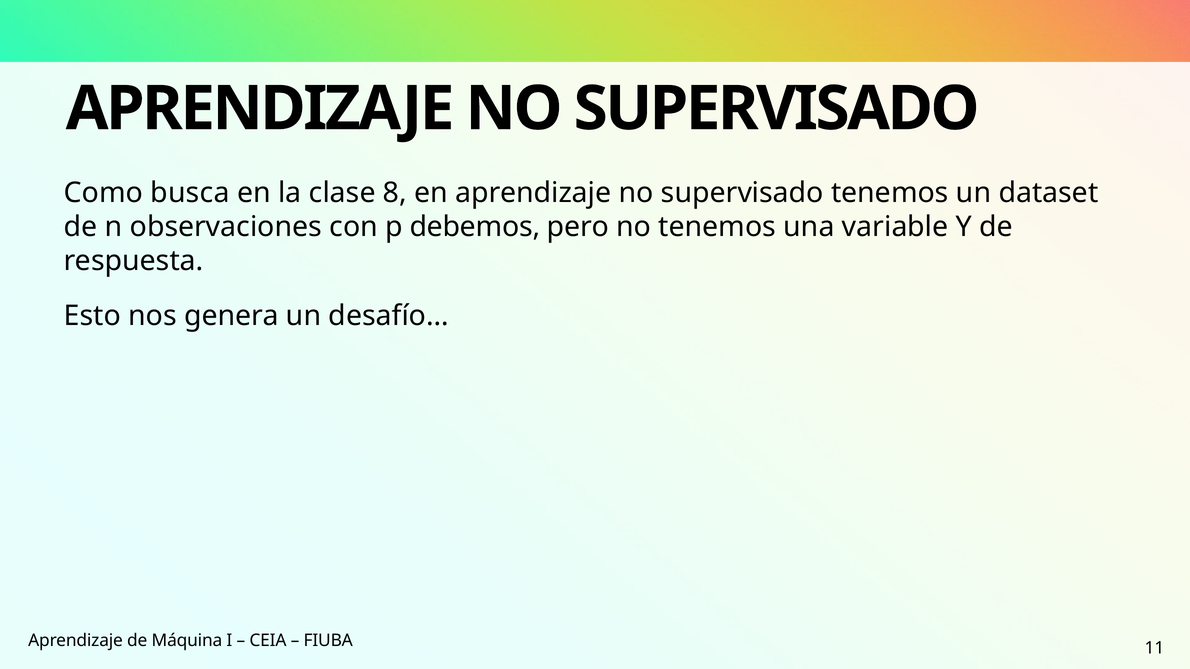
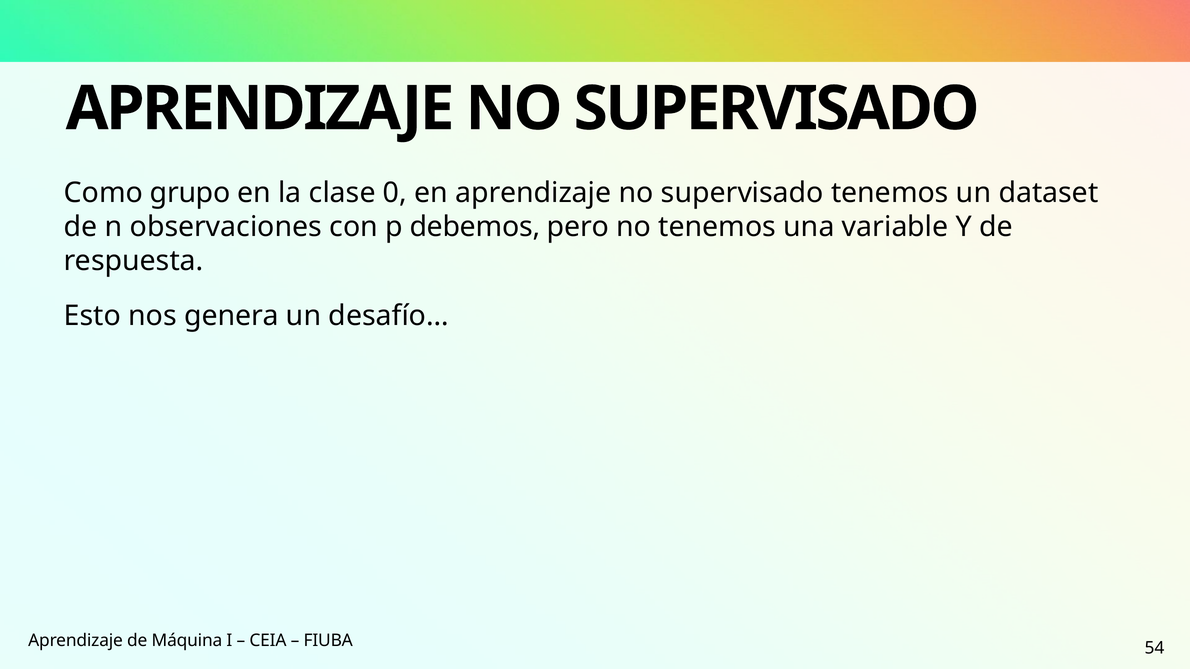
busca: busca -> grupo (190, 193)
8: 8 -> 0 (395, 193)
11: 11 -> 54 (1154, 649)
